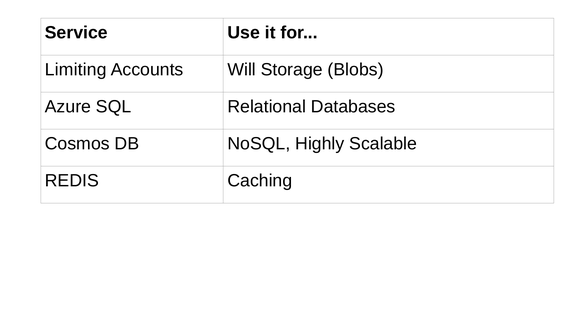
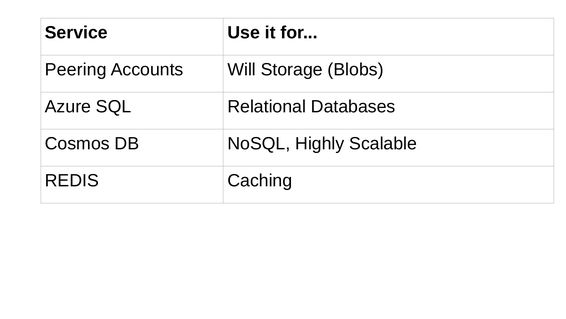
Limiting: Limiting -> Peering (76, 70)
